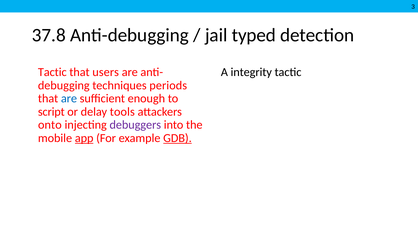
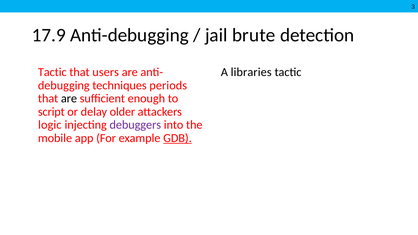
37.8: 37.8 -> 17.9 (49, 35)
typed: typed -> brute (254, 35)
integrity: integrity -> libraries (251, 72)
are colour: blue -> black (69, 99)
tools: tools -> older (122, 112)
onto: onto -> logic (50, 125)
app underline: present -> none (84, 138)
